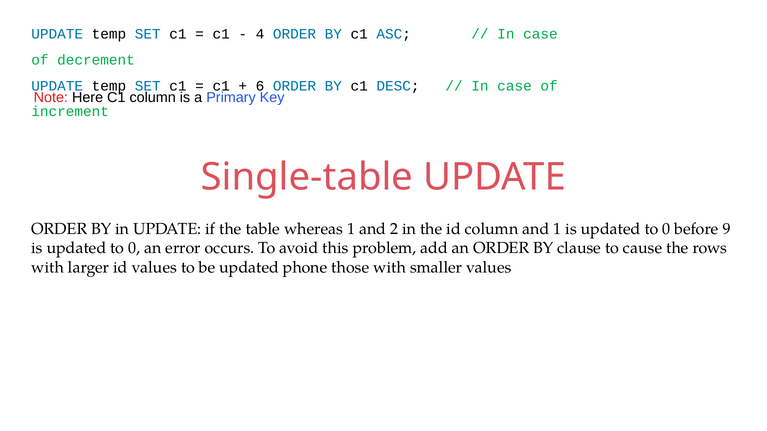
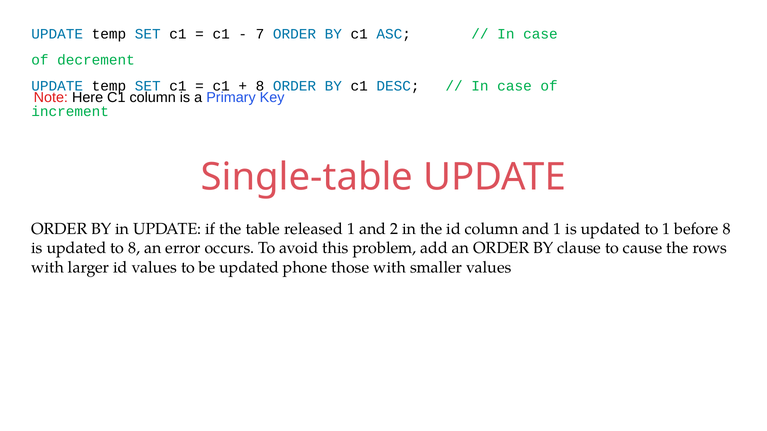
4: 4 -> 7 (260, 34)
6: 6 -> 8 (260, 86)
whereas: whereas -> released (313, 229)
0: 0 -> 1 (666, 229)
before 9: 9 -> 8 (727, 229)
0: 0 -> 8 (134, 248)
